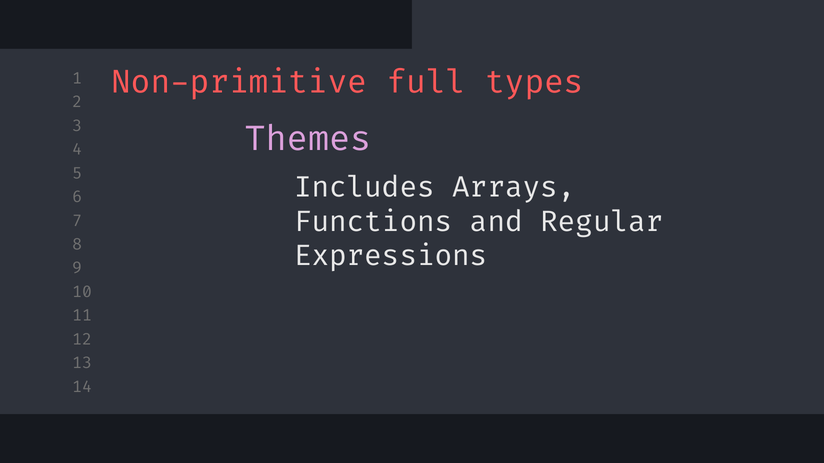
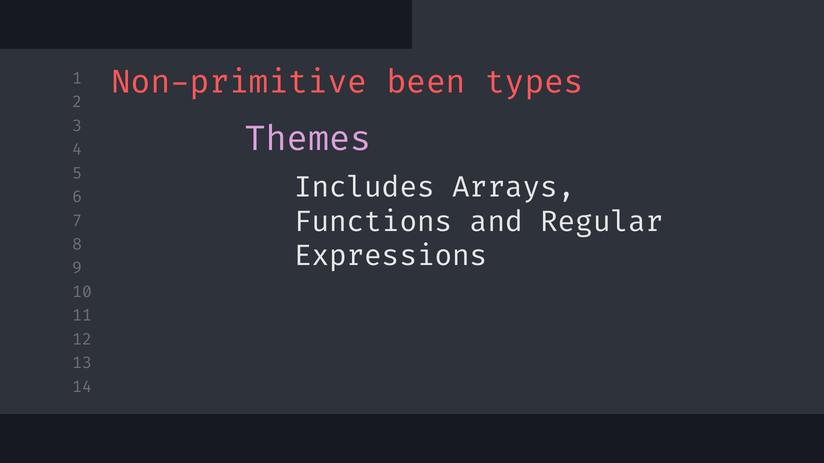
full: full -> been (426, 82)
